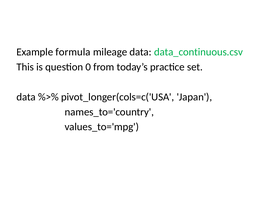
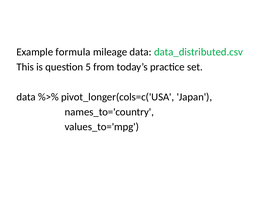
data_continuous.csv: data_continuous.csv -> data_distributed.csv (198, 52)
0: 0 -> 5 (88, 67)
